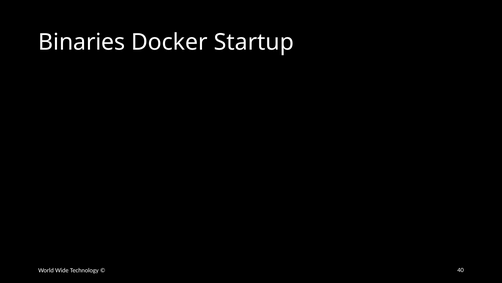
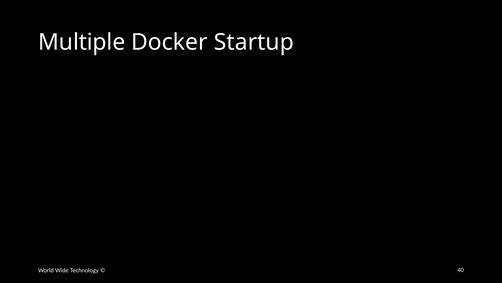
Binaries: Binaries -> Multiple (82, 42)
